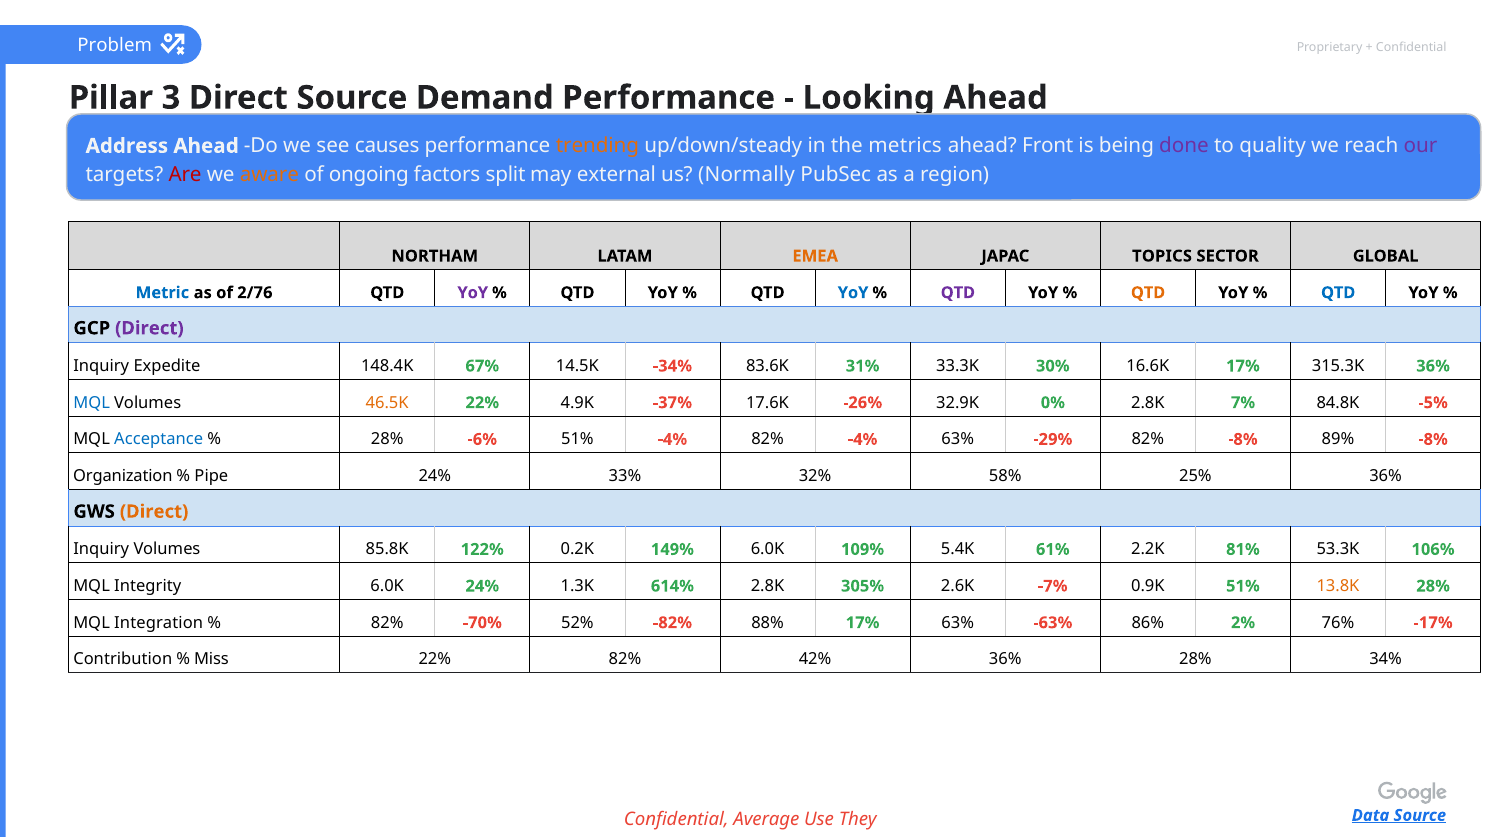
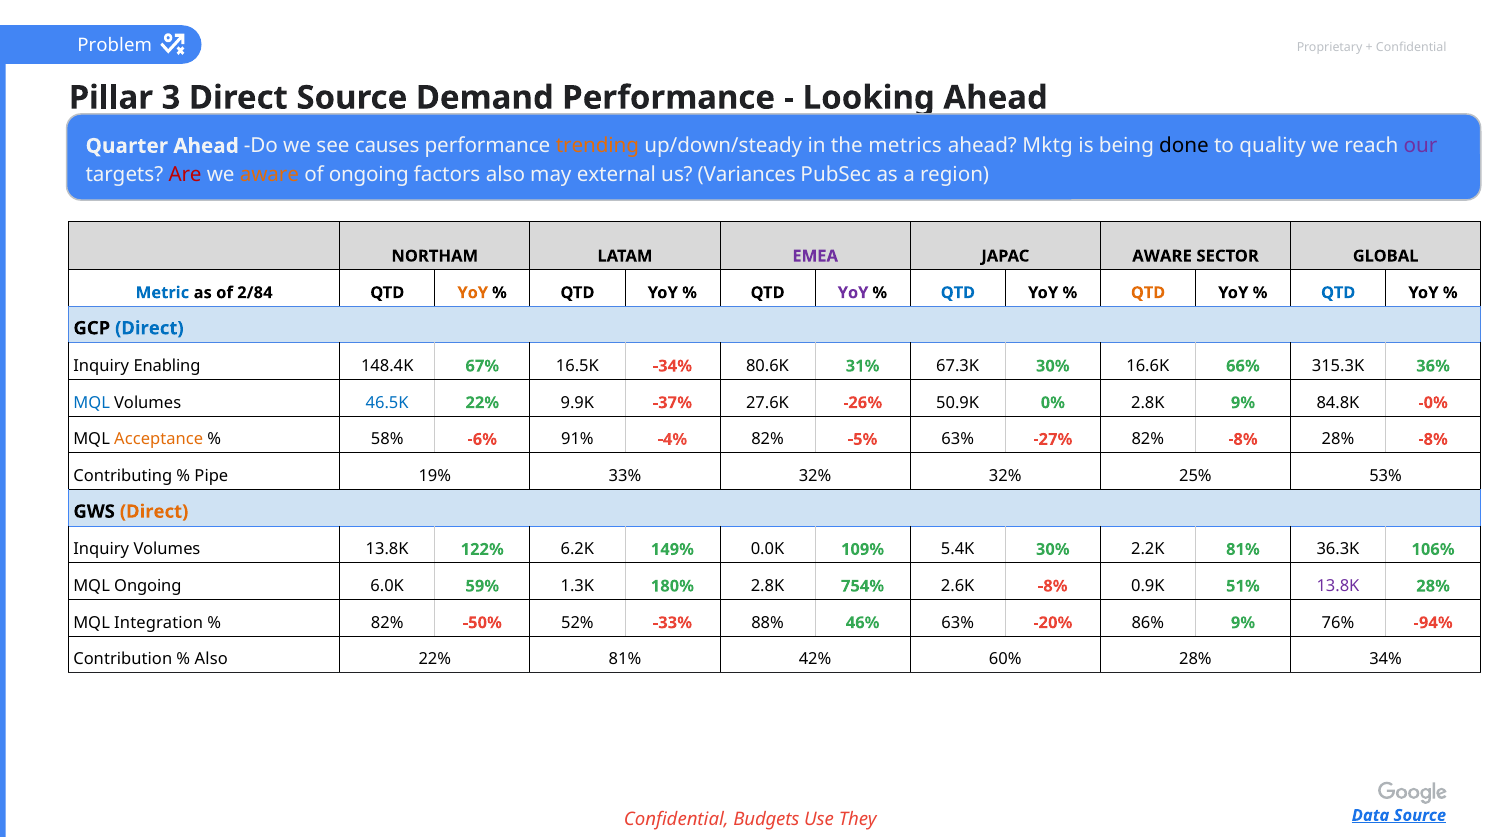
Address: Address -> Quarter (127, 146)
Front: Front -> Mktg (1048, 146)
done colour: purple -> black (1184, 146)
factors split: split -> also (505, 174)
Normally: Normally -> Variances (747, 174)
EMEA colour: orange -> purple (815, 256)
JAPAC TOPICS: TOPICS -> AWARE (1162, 256)
2/76: 2/76 -> 2/84 (255, 293)
YoY colour: purple -> orange (473, 293)
YoY colour: blue -> purple (853, 293)
QTD colour: purple -> blue (958, 293)
Direct colour: purple -> blue (149, 328)
Expedite: Expedite -> Enabling (167, 366)
14.5K: 14.5K -> 16.5K (577, 366)
83.6K: 83.6K -> 80.6K (768, 366)
33.3K: 33.3K -> 67.3K (958, 366)
16.6K 17%: 17% -> 66% (1243, 366)
46.5K colour: orange -> blue (387, 403)
4.9K: 4.9K -> 9.9K (577, 403)
17.6K: 17.6K -> 27.6K (768, 403)
32.9K: 32.9K -> 50.9K (958, 403)
2.8K 7%: 7% -> 9% (1243, 403)
-5%: -5% -> -0% (1433, 403)
Acceptance colour: blue -> orange (159, 439)
28%: 28% -> 58% (387, 439)
-6% 51%: 51% -> 91% (577, 439)
82% -4%: -4% -> -5% (863, 439)
-29%: -29% -> -27% (1053, 439)
-8% 89%: 89% -> 28% (1338, 439)
Organization: Organization -> Contributing (123, 476)
Pipe 24%: 24% -> 19% (435, 476)
32% 58%: 58% -> 32% (1005, 476)
25% 36%: 36% -> 53% (1386, 476)
Volumes 85.8K: 85.8K -> 13.8K (387, 549)
0.2K: 0.2K -> 6.2K (577, 549)
149% 6.0K: 6.0K -> 0.0K (768, 549)
5.4K 61%: 61% -> 30% (1053, 549)
53.3K: 53.3K -> 36.3K (1338, 549)
MQL Integrity: Integrity -> Ongoing (148, 586)
6.0K 24%: 24% -> 59% (482, 586)
614%: 614% -> 180% (672, 586)
305%: 305% -> 754% (863, 586)
2.6K -7%: -7% -> -8% (1053, 586)
13.8K colour: orange -> purple (1338, 586)
-70%: -70% -> -50% (482, 623)
-82%: -82% -> -33% (673, 623)
88% 17%: 17% -> 46% (863, 623)
-63%: -63% -> -20% (1053, 623)
86% 2%: 2% -> 9% (1243, 623)
-17%: -17% -> -94% (1433, 623)
Miss: Miss -> Also (211, 659)
22% 82%: 82% -> 81% (625, 659)
42% 36%: 36% -> 60% (1005, 659)
Average: Average -> Budgets (766, 820)
